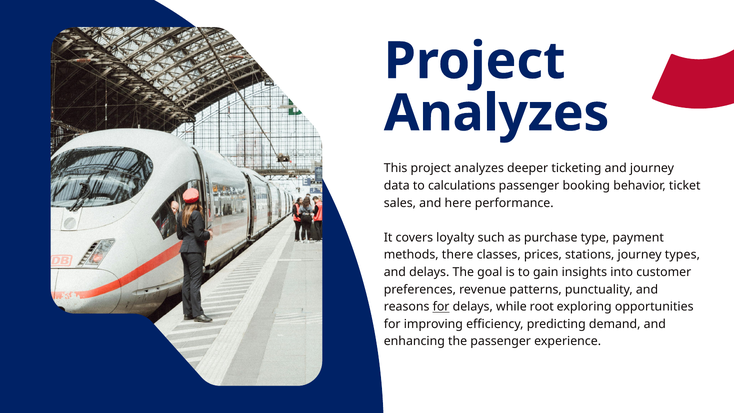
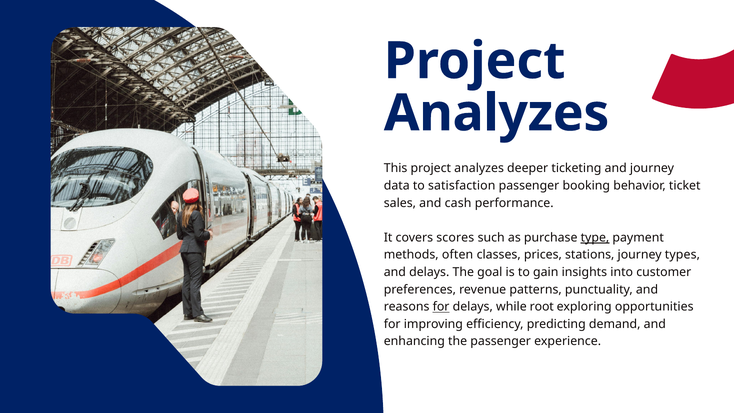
calculations: calculations -> satisfaction (462, 186)
here: here -> cash (458, 203)
loyalty: loyalty -> scores (455, 238)
type underline: none -> present (595, 238)
there: there -> often (458, 255)
